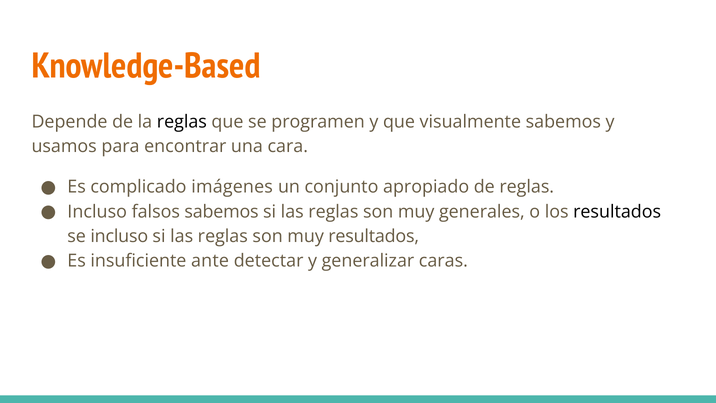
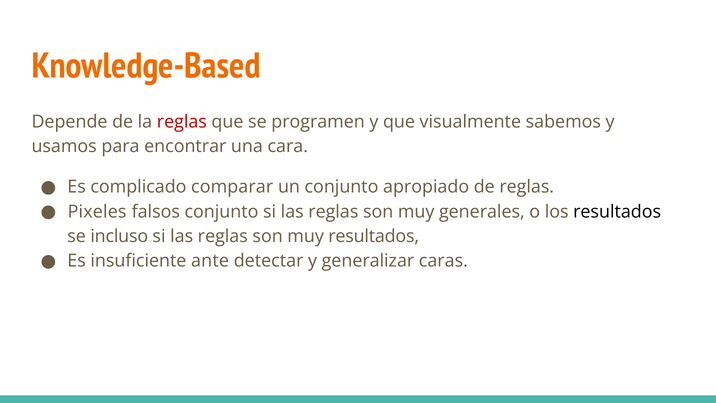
reglas colour: black -> red (182, 122)
imágenes: imágenes -> comparar (232, 187)
Incluso: Incluso -> Pixeles (97, 212)
falsos sabemos: sabemos -> conjunto (221, 212)
